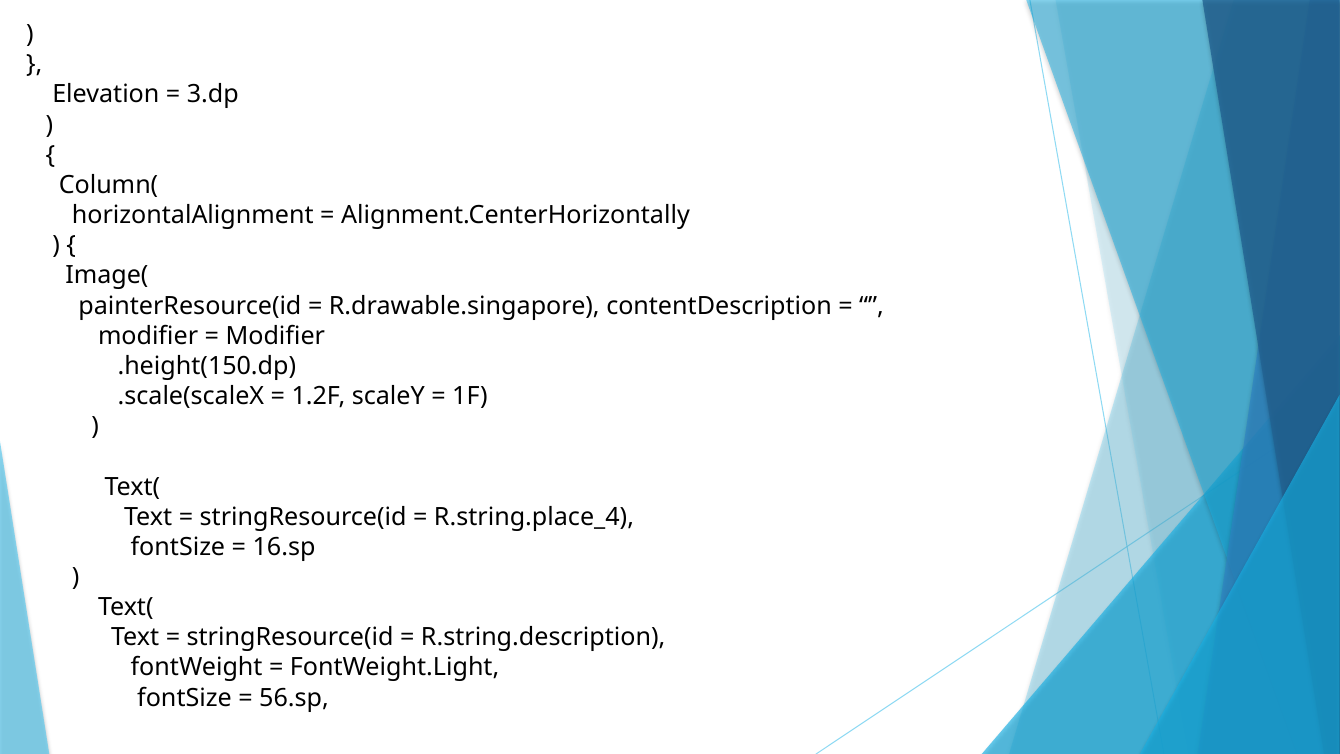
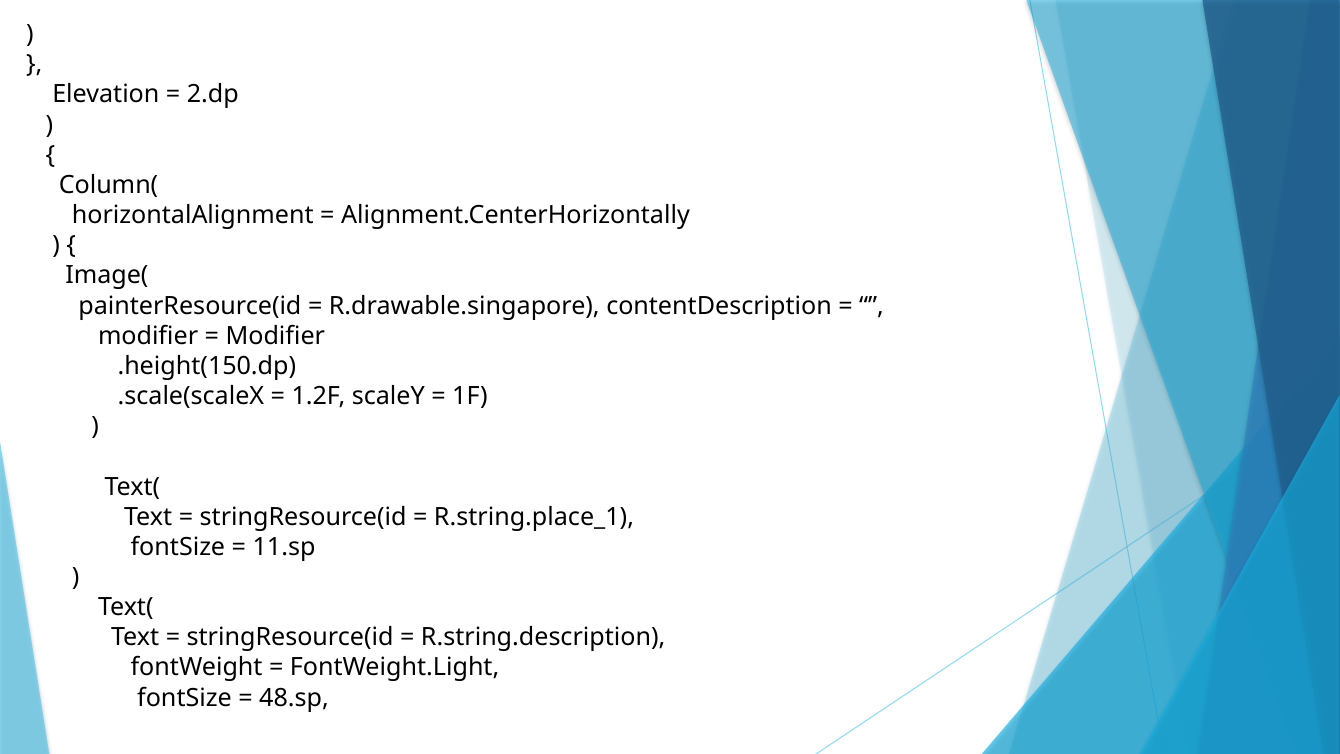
3.dp: 3.dp -> 2.dp (213, 95)
R.string.place_4: R.string.place_4 -> R.string.place_1 (534, 517)
16.sp: 16.sp -> 11.sp (284, 547)
56.sp: 56.sp -> 48.sp (294, 698)
